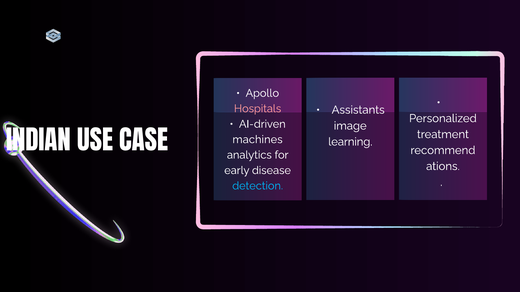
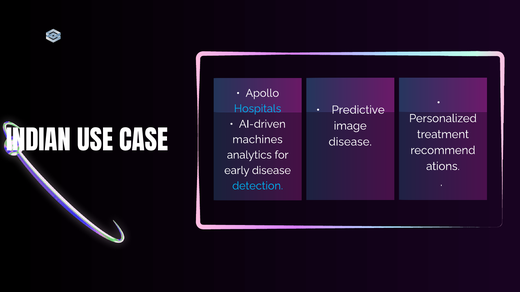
Hospitals colour: pink -> light blue (258, 109)
Assistants: Assistants -> Predictive (358, 110)
learning: learning -> disease (350, 142)
